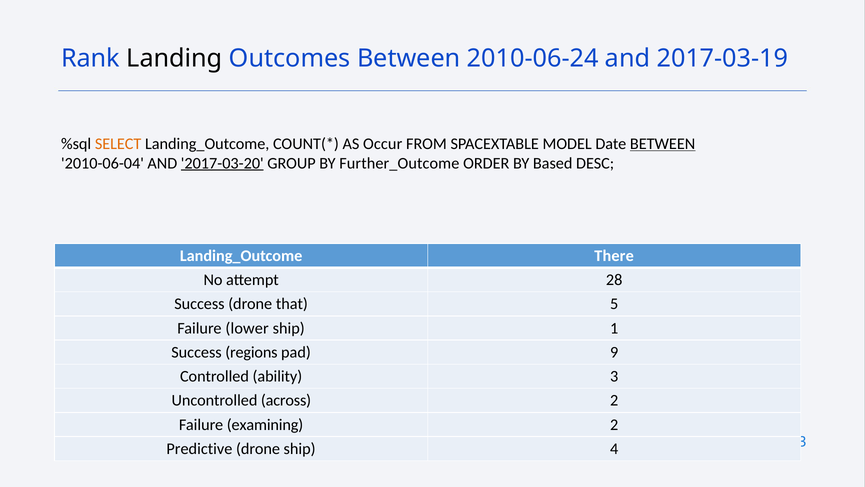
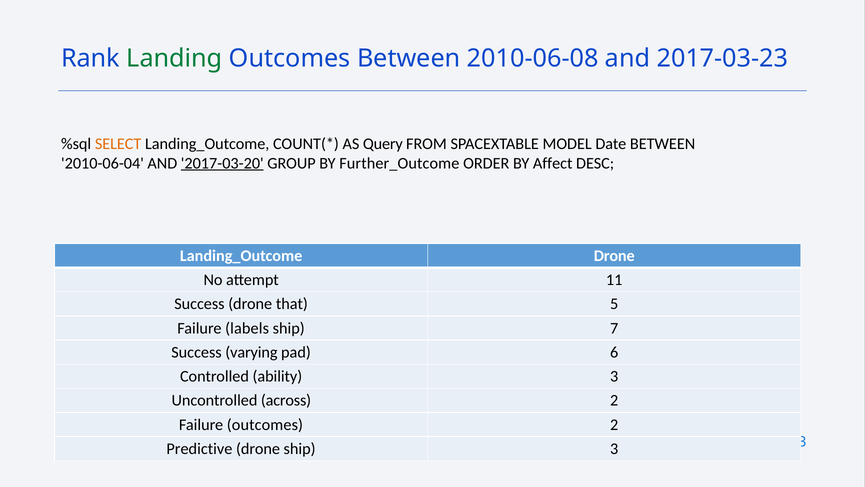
Landing colour: black -> green (174, 59)
2010-06-24: 2010-06-24 -> 2010-06-08 (533, 59)
2017-03-19: 2017-03-19 -> 2017-03-23 (722, 59)
Occur: Occur -> Query (383, 144)
BETWEEN underline: present -> none (663, 144)
Based: Based -> Affect (553, 163)
Landing_Outcome There: There -> Drone (614, 256)
28: 28 -> 11 (614, 280)
lower: lower -> labels (247, 328)
1: 1 -> 7 (614, 328)
regions: regions -> varying (251, 352)
9: 9 -> 6 (614, 352)
Failure examining: examining -> outcomes (265, 424)
ship 4: 4 -> 3 (614, 448)
